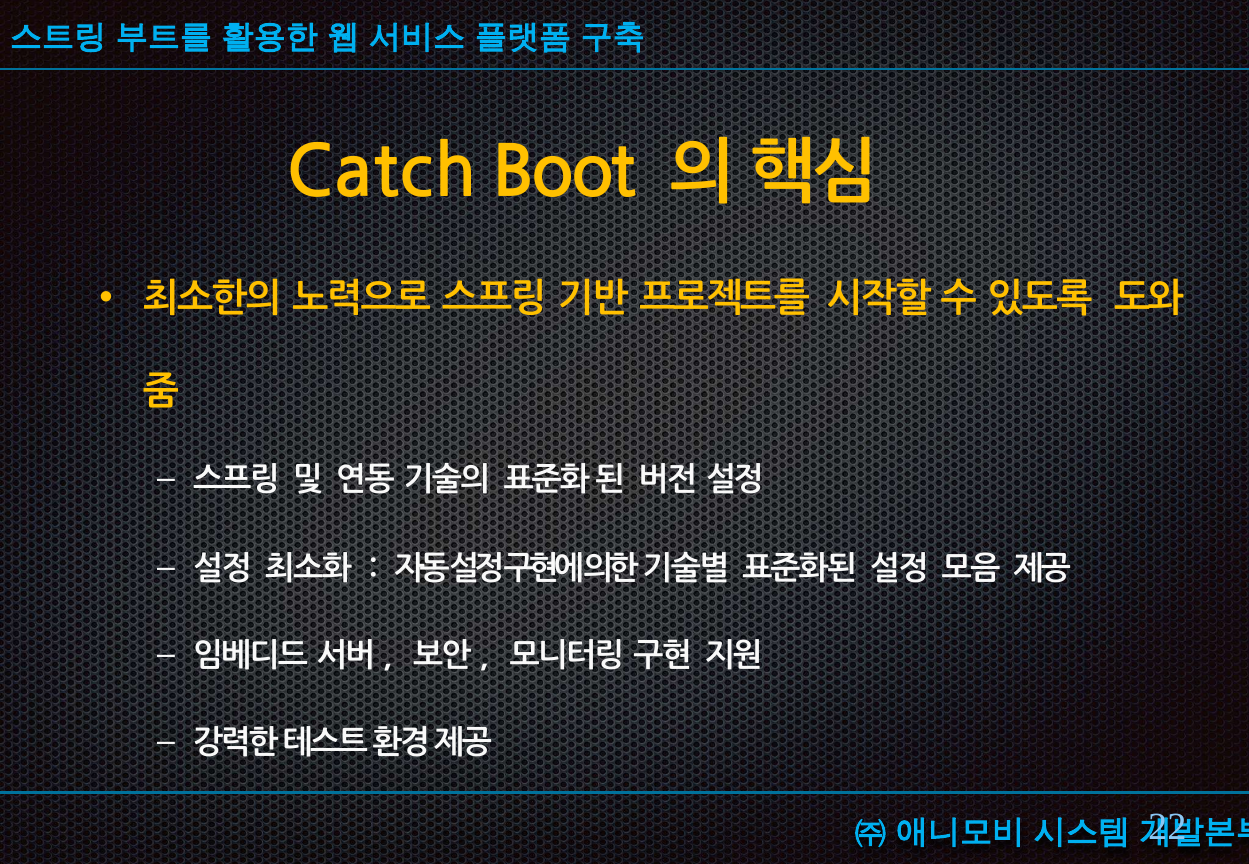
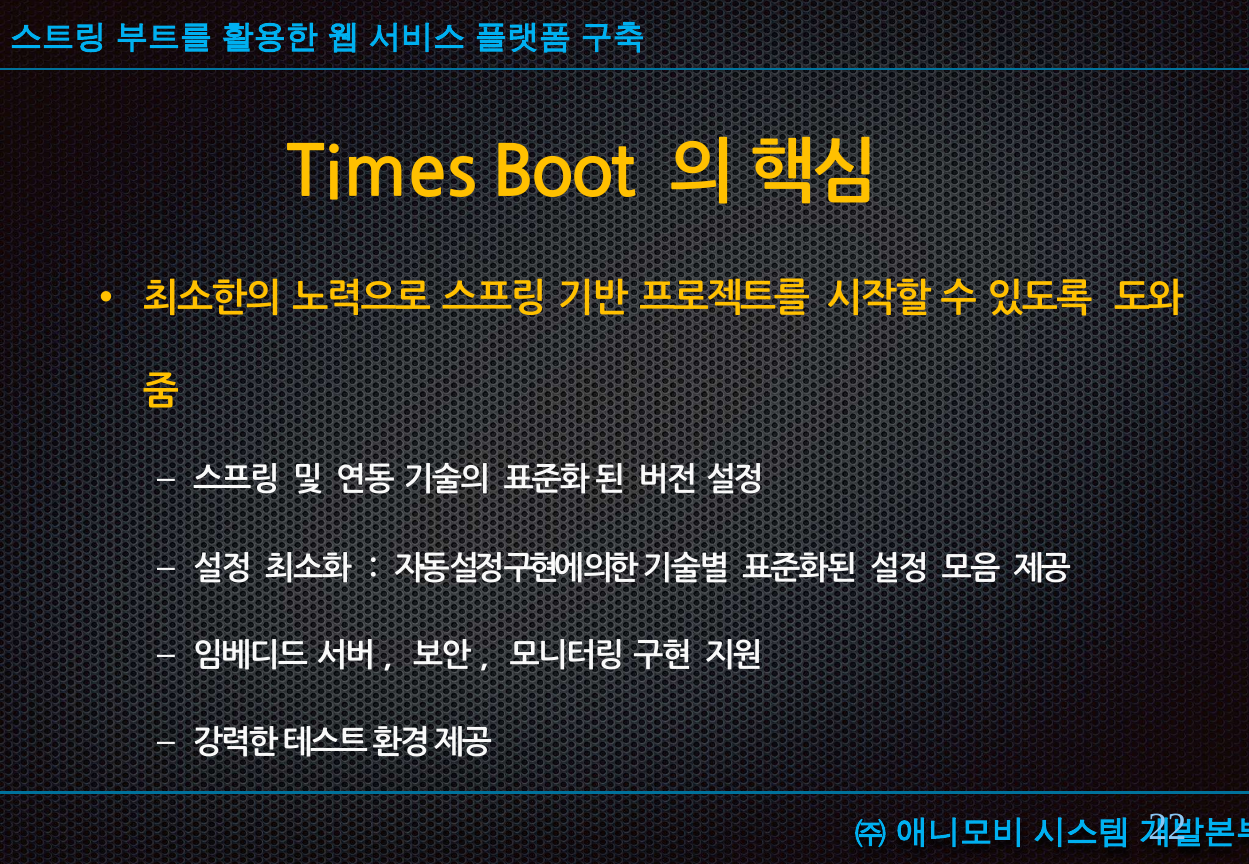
Catch: Catch -> Times (382, 173)
